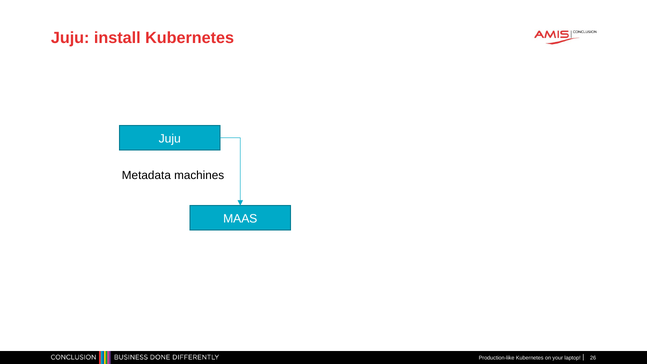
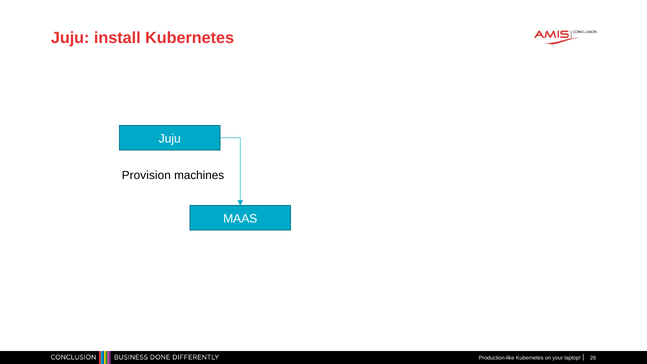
Metadata: Metadata -> Provision (146, 175)
